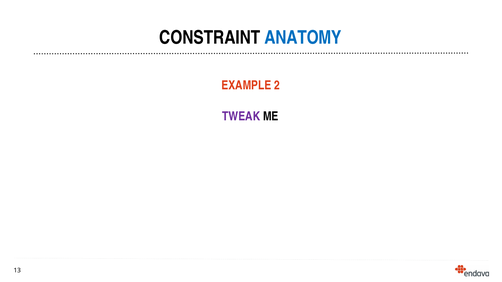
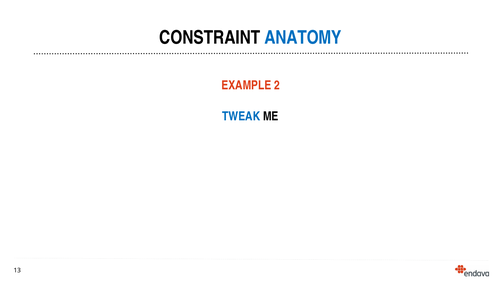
TWEAK colour: purple -> blue (241, 116)
